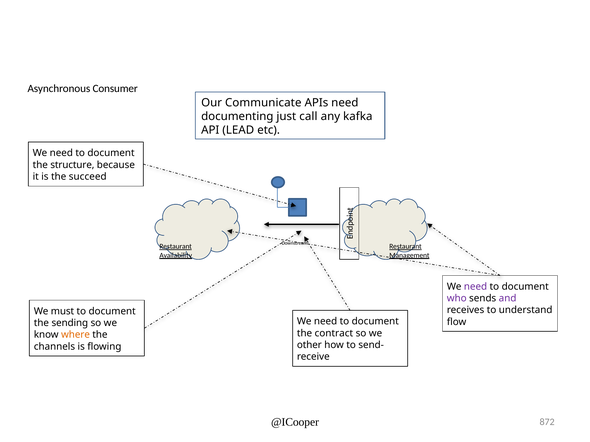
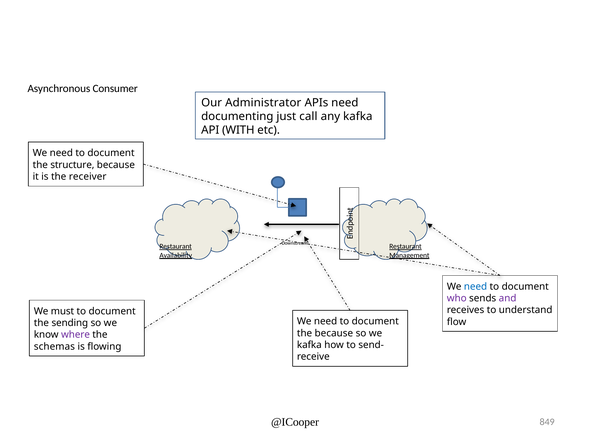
Communicate: Communicate -> Administrator (263, 103)
LEAD: LEAD -> WITH (238, 130)
succeed: succeed -> receiver (88, 177)
need colour: purple -> blue (476, 287)
the contract: contract -> because (334, 334)
where colour: orange -> purple (76, 335)
other: other -> kafka (309, 345)
channels: channels -> schemas (54, 347)
872: 872 -> 849 (547, 422)
